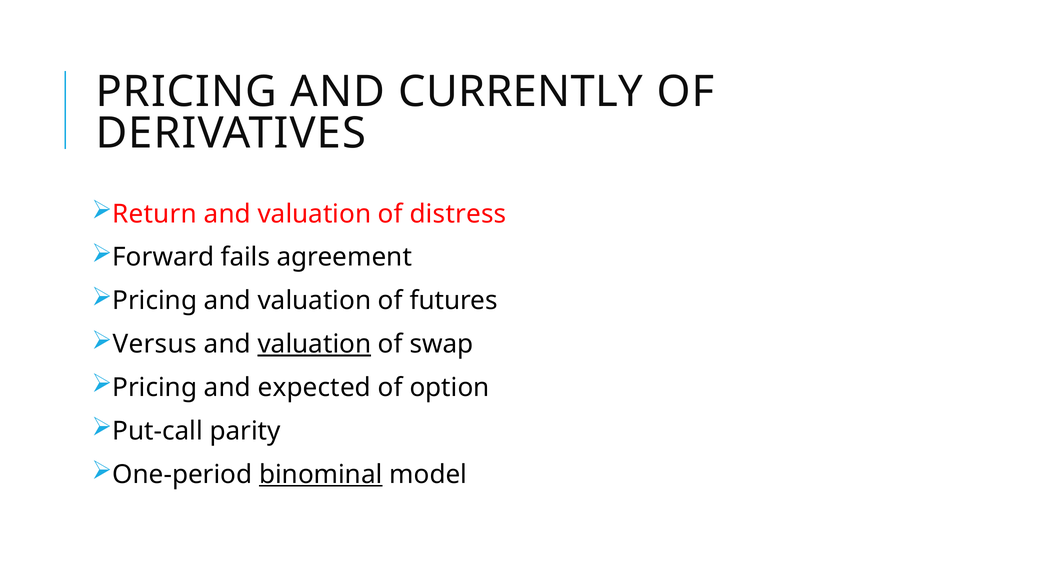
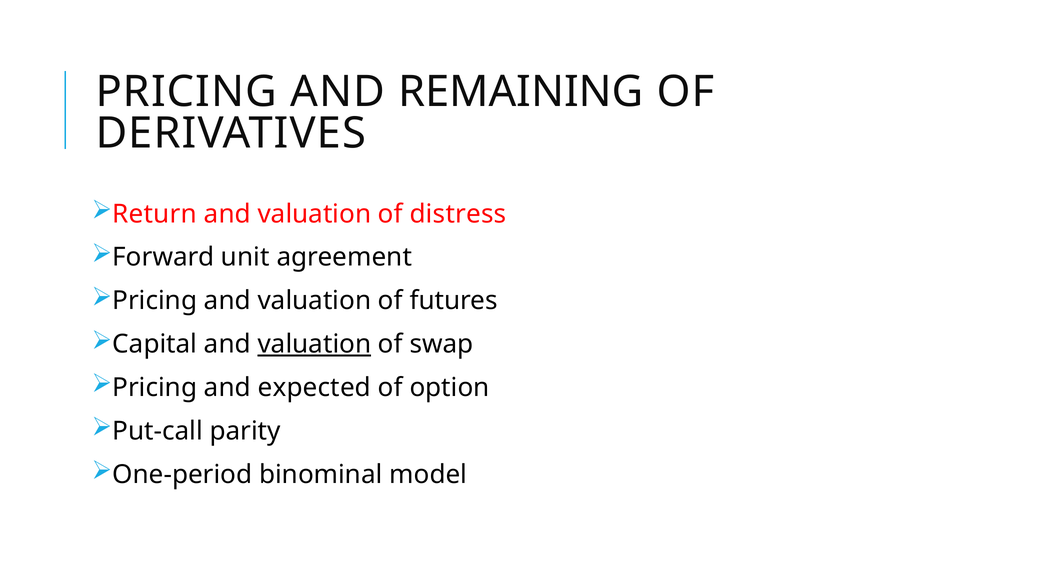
CURRENTLY: CURRENTLY -> REMAINING (521, 92)
fails: fails -> unit (245, 257)
Versus: Versus -> Capital (155, 344)
binominal underline: present -> none (321, 474)
